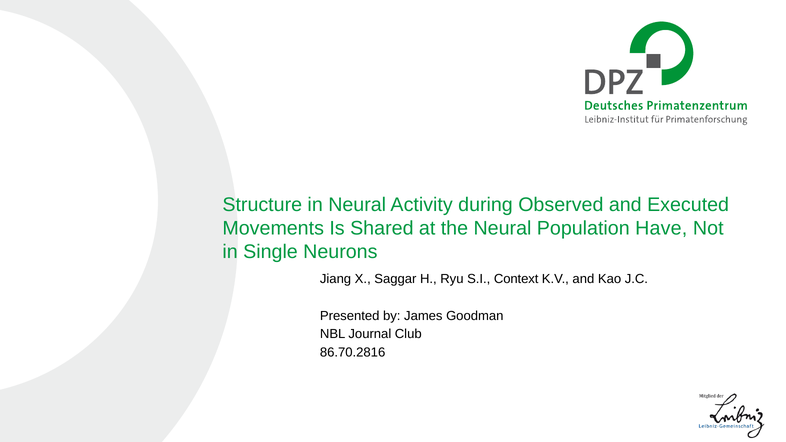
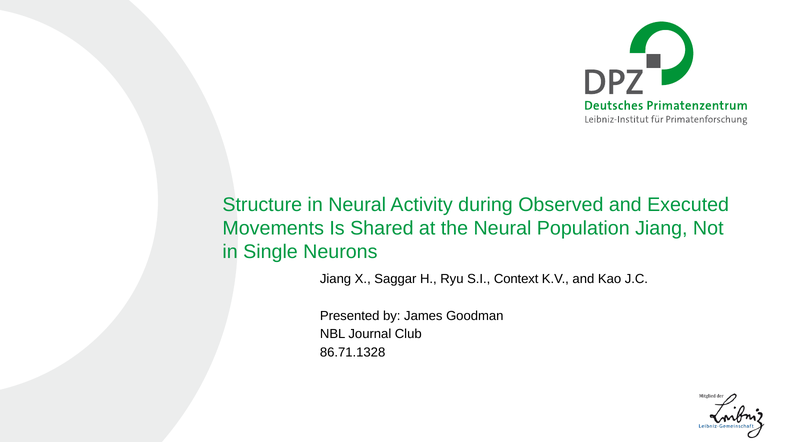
Population Have: Have -> Jiang (661, 228)
86.70.2816: 86.70.2816 -> 86.71.1328 (353, 353)
